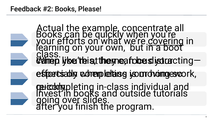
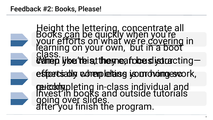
Actual: Actual -> Height (50, 28)
example: example -> lettering (101, 28)
can underline: none -> present (72, 34)
